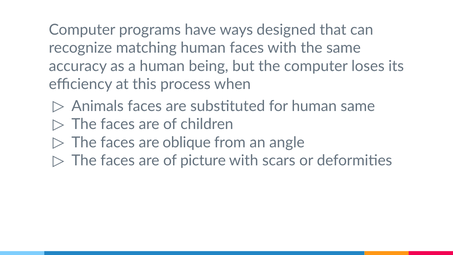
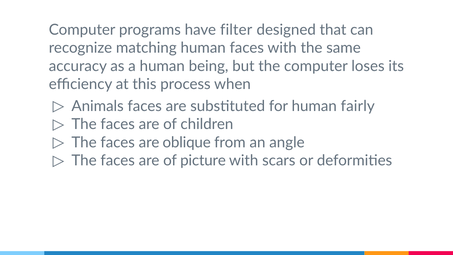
ways: ways -> filter (236, 30)
human same: same -> fairly (358, 106)
